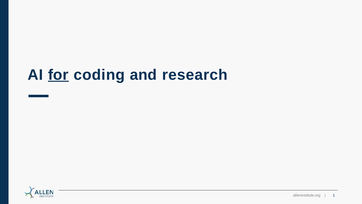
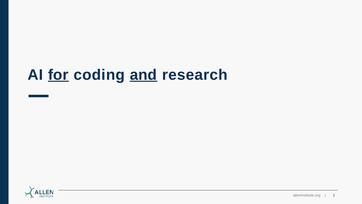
and underline: none -> present (143, 75)
